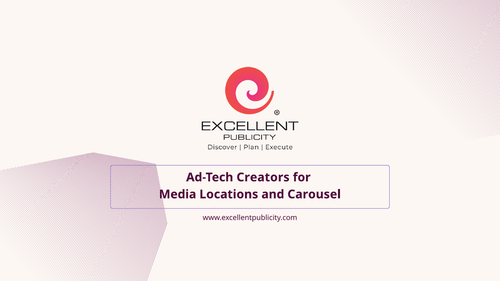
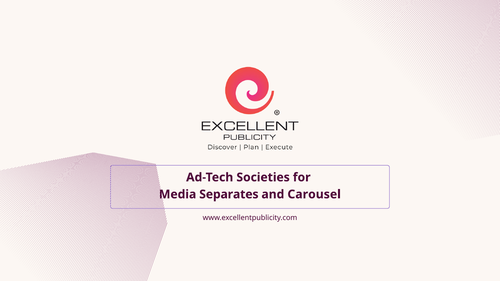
Creators: Creators -> Societies (263, 177)
Locations: Locations -> Separates (229, 195)
